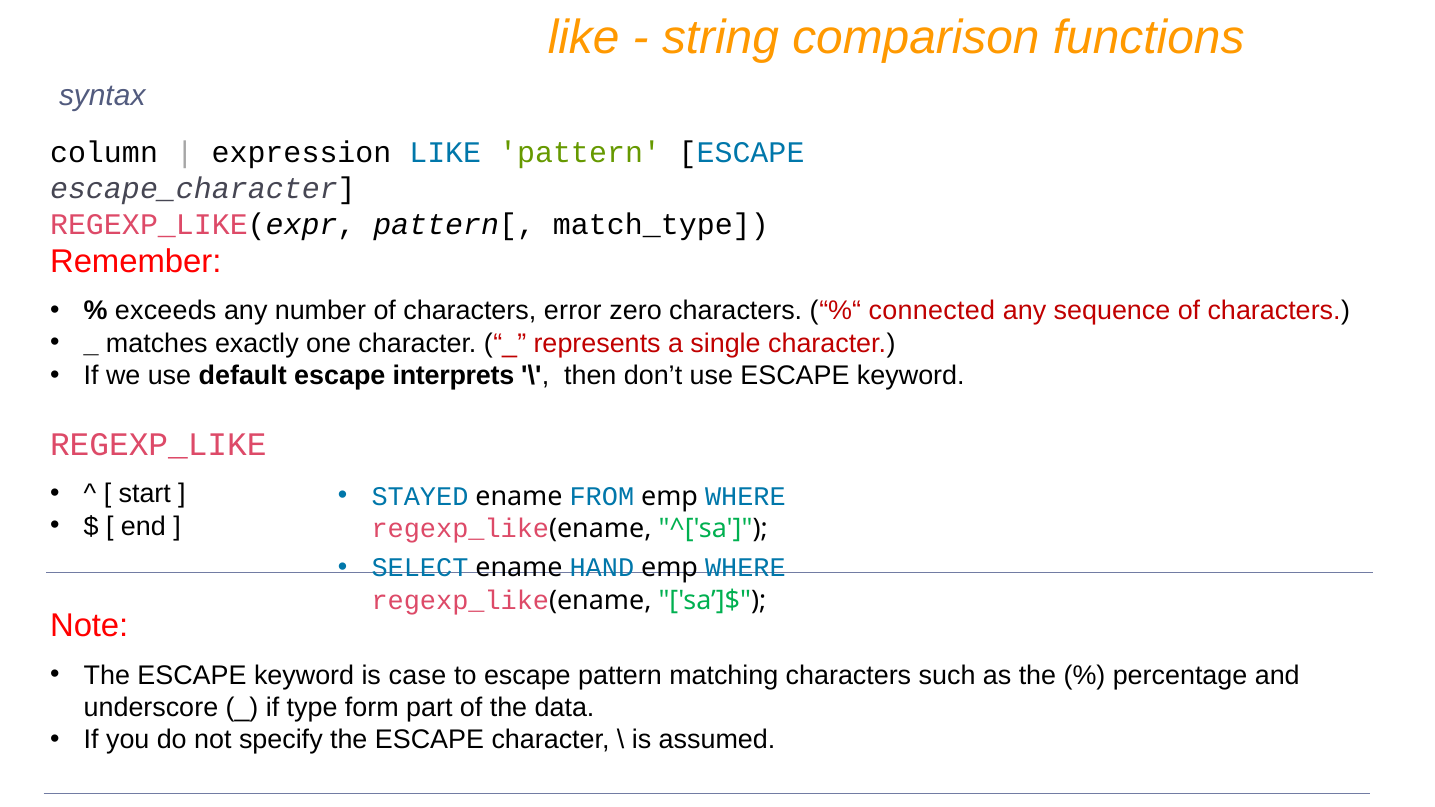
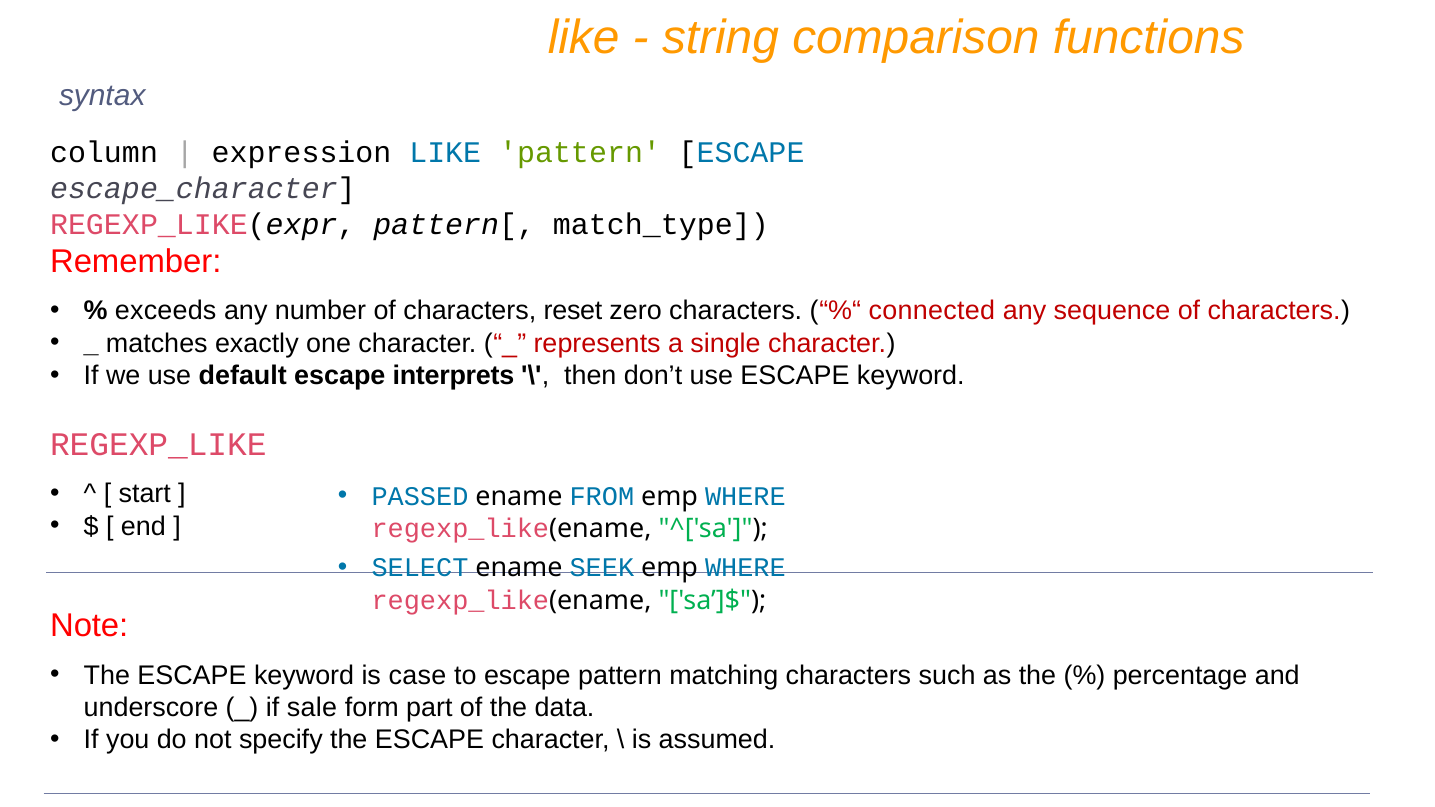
error: error -> reset (573, 311)
STAYED: STAYED -> PASSED (420, 496)
HAND: HAND -> SEEK (602, 568)
type: type -> sale (312, 708)
